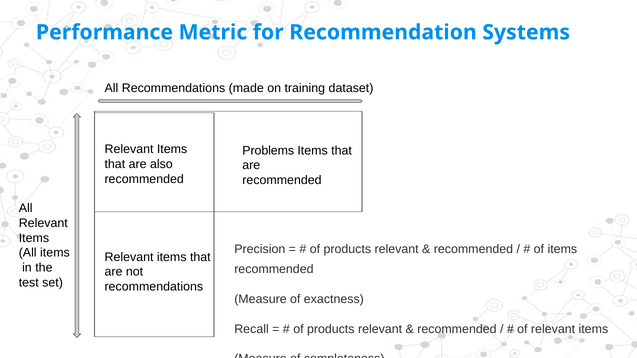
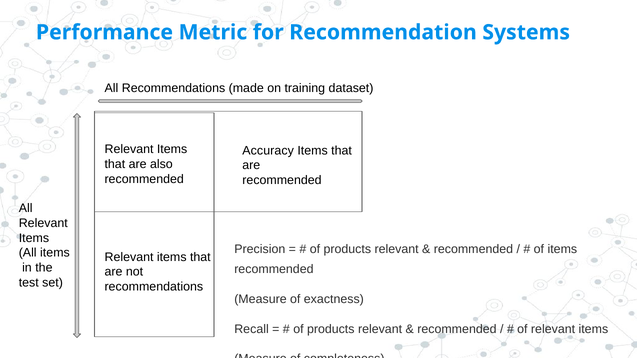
Problems: Problems -> Accuracy (268, 151)
